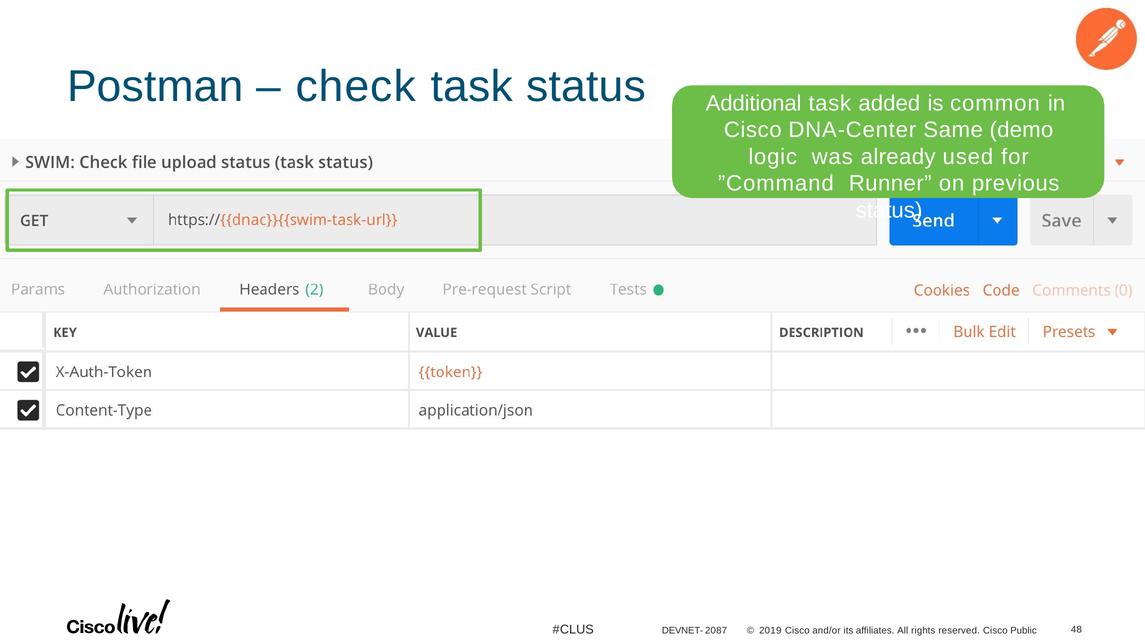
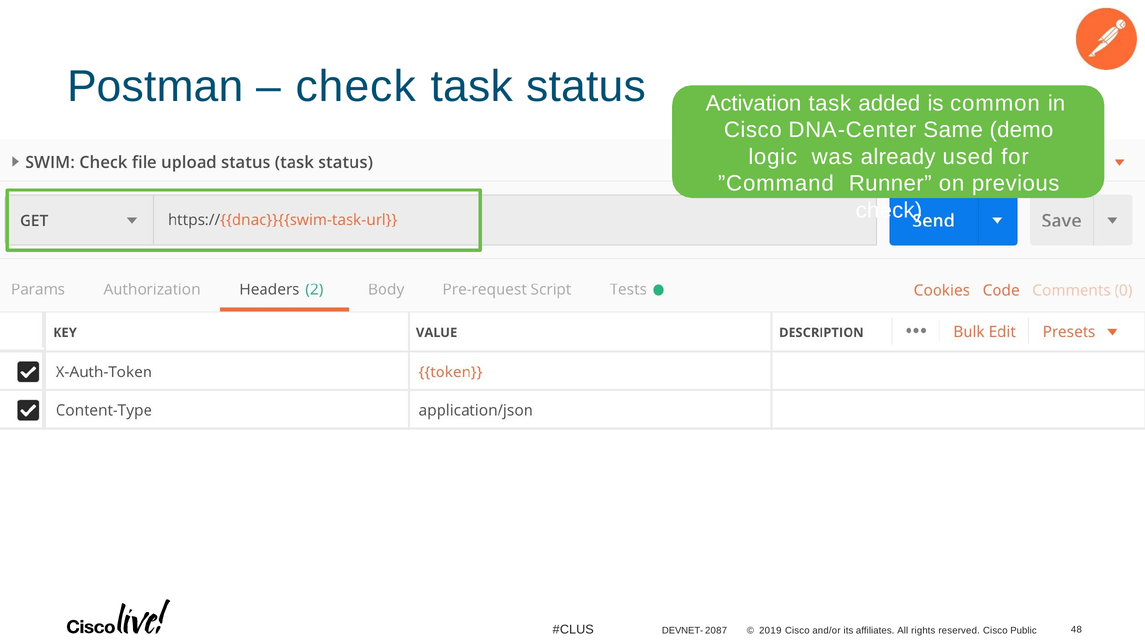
Additional: Additional -> Activation (754, 103)
status: status -> check (889, 210)
